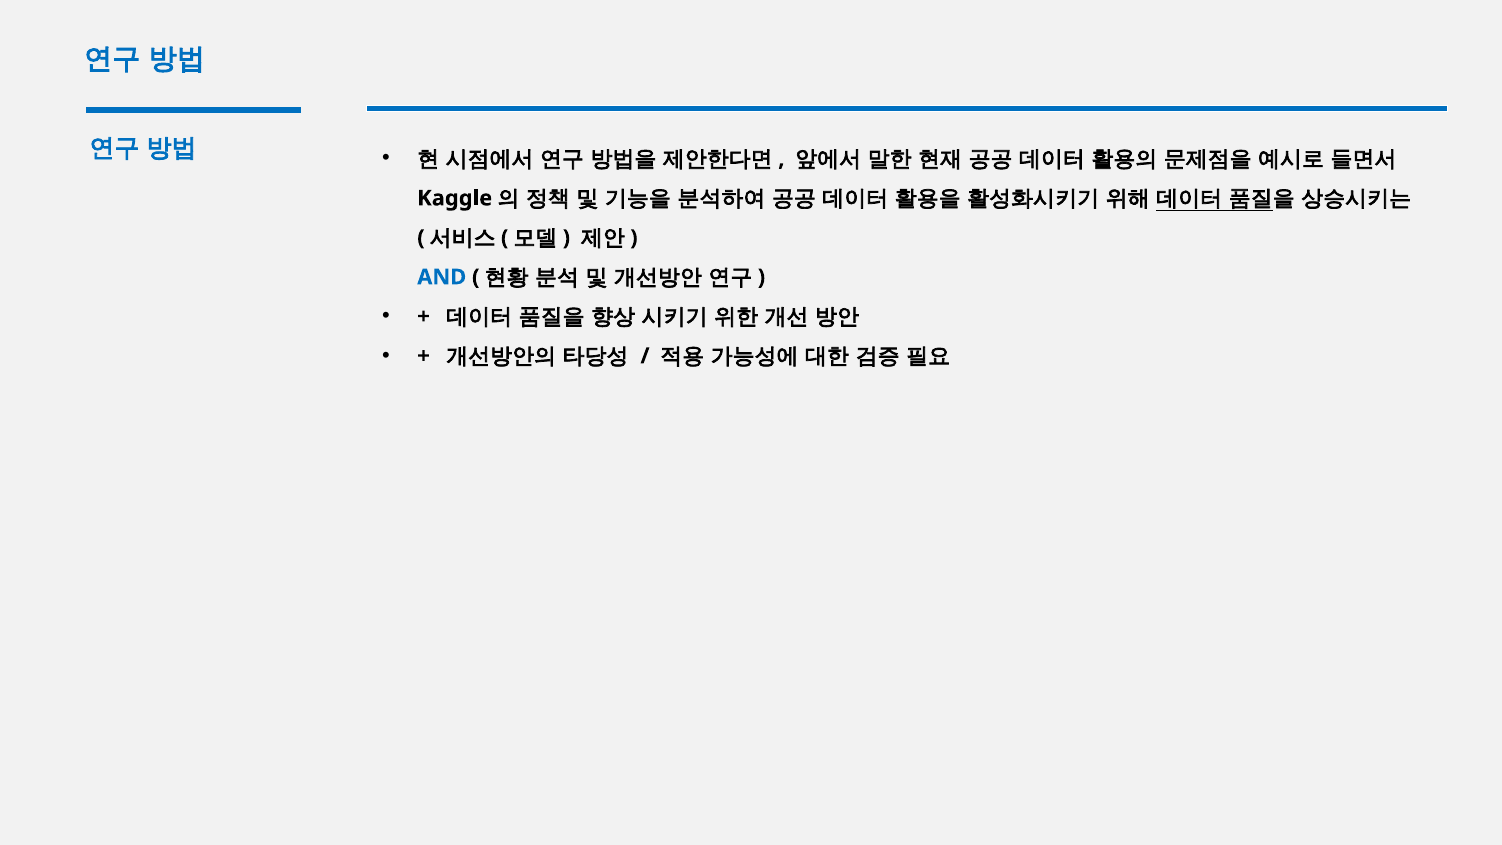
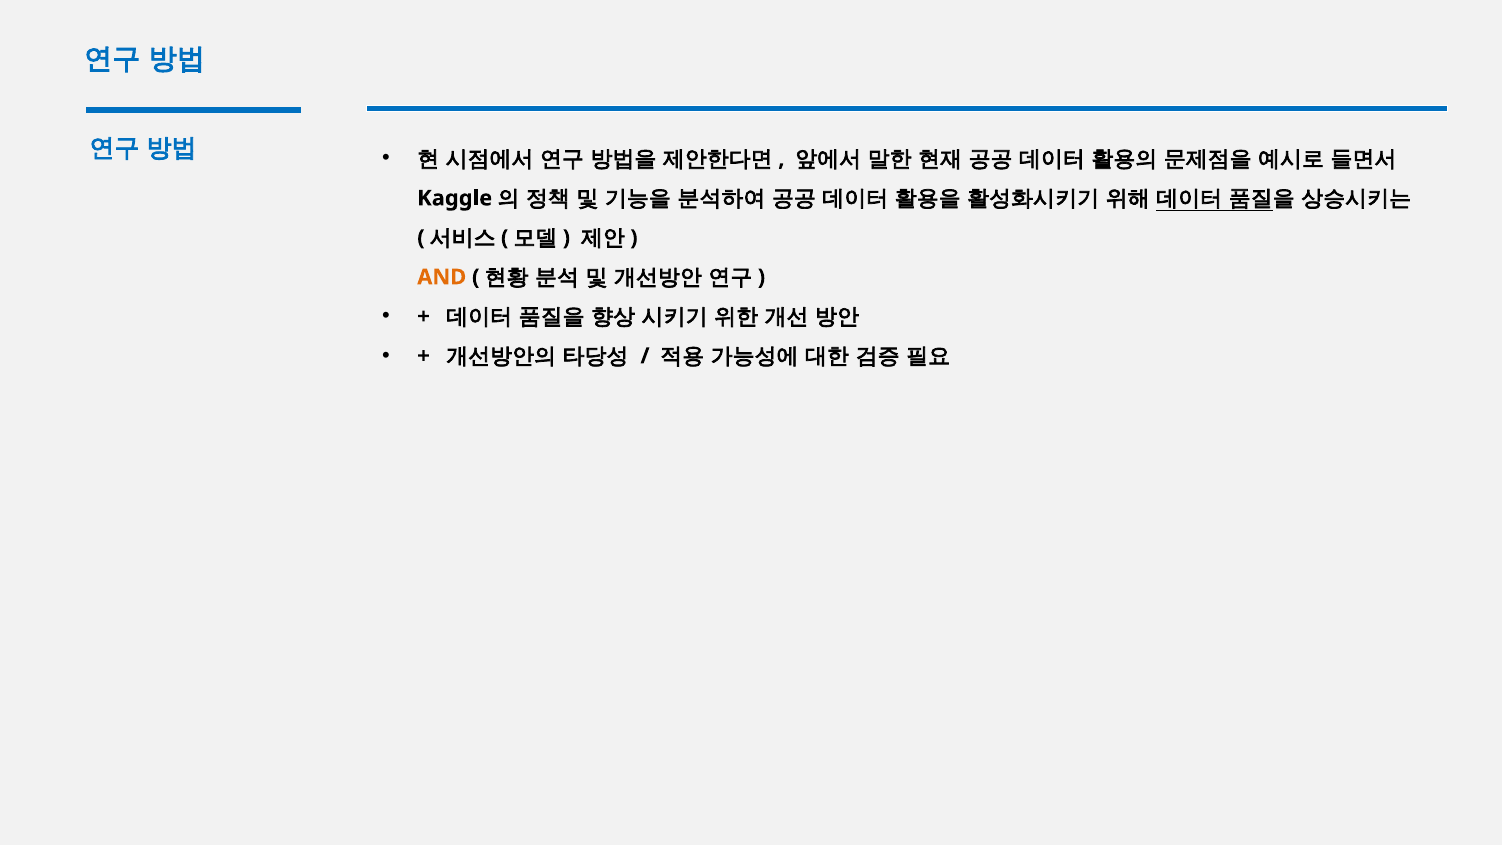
AND colour: blue -> orange (442, 277)
